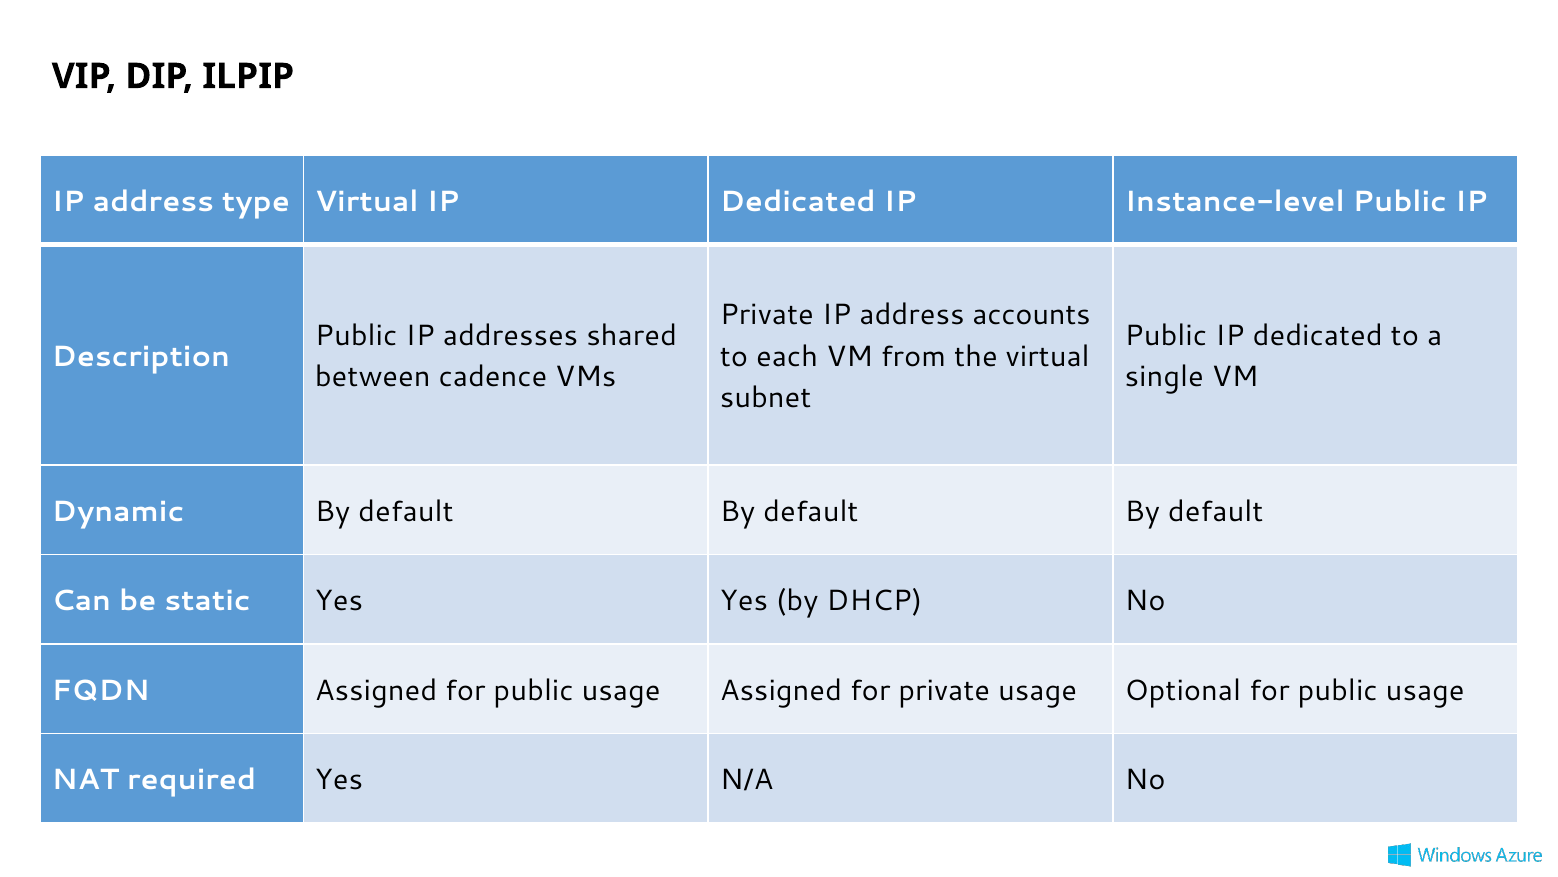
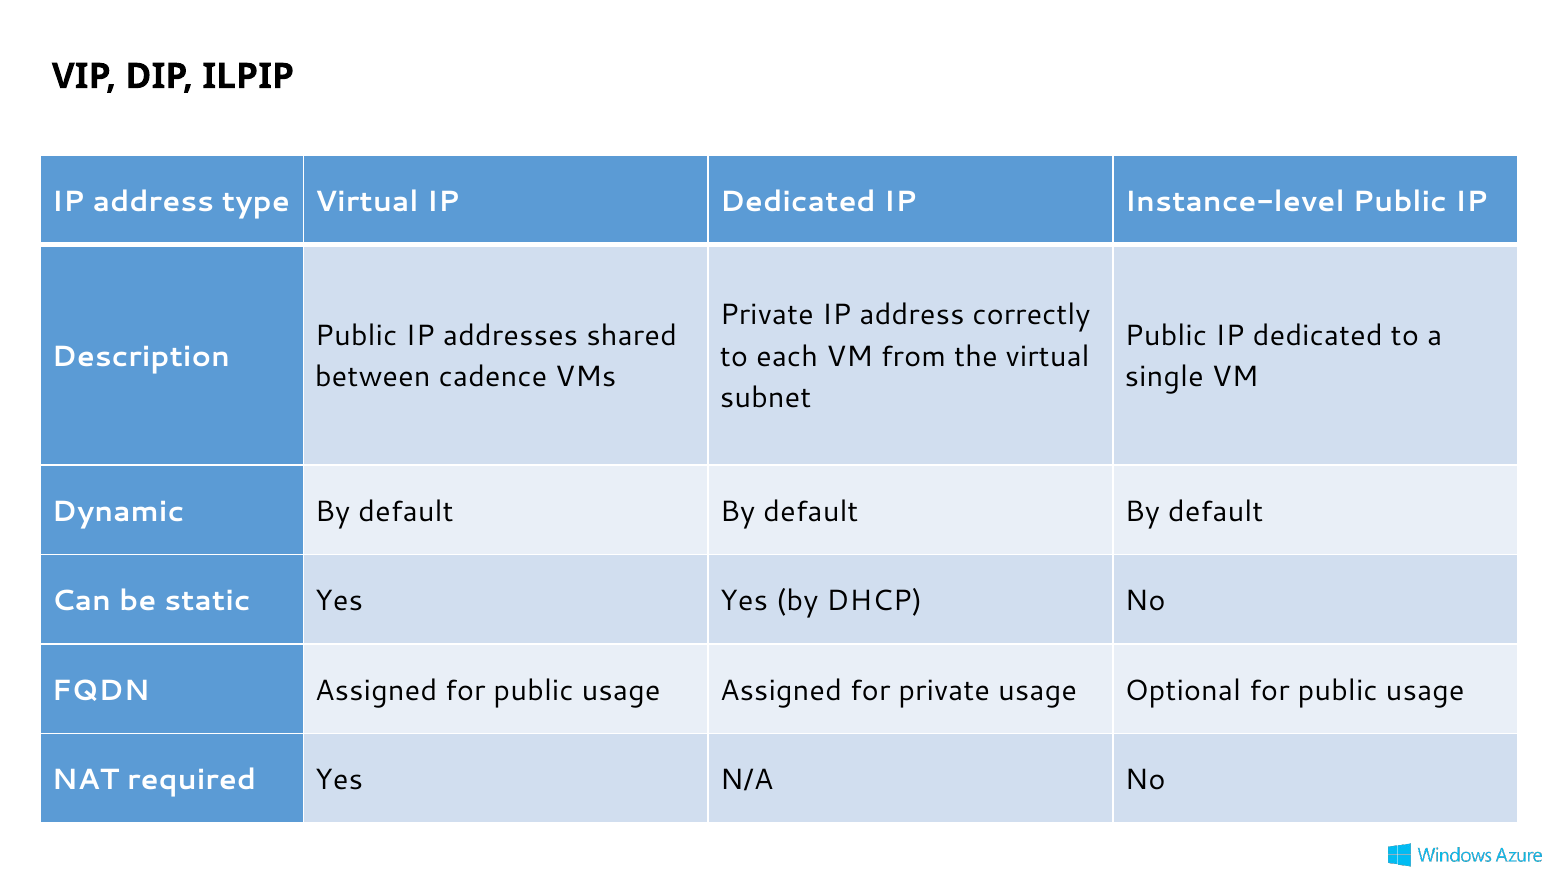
accounts: accounts -> correctly (1031, 315)
